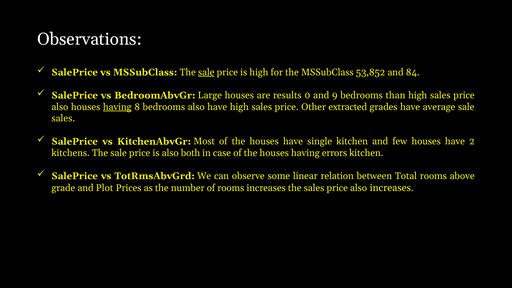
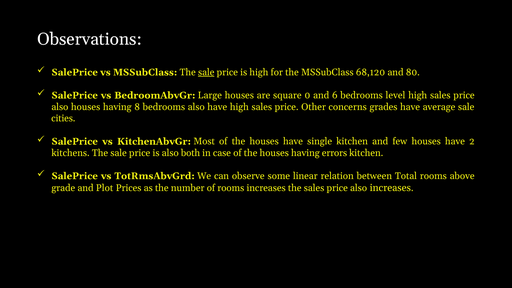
53,852: 53,852 -> 68,120 (371, 72)
84: 84 -> 80 (413, 72)
results: results -> square (287, 95)
9: 9 -> 6 (335, 95)
than: than -> level (396, 95)
having underline: present -> none (117, 107)
extracted: extracted -> concerns (348, 107)
sales: sales -> cities (63, 118)
